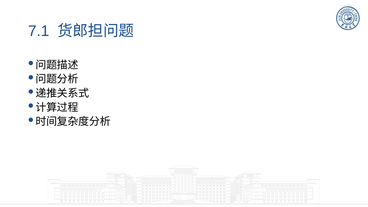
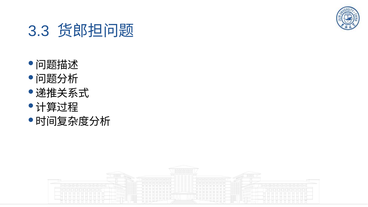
7.1: 7.1 -> 3.3 (39, 31)
